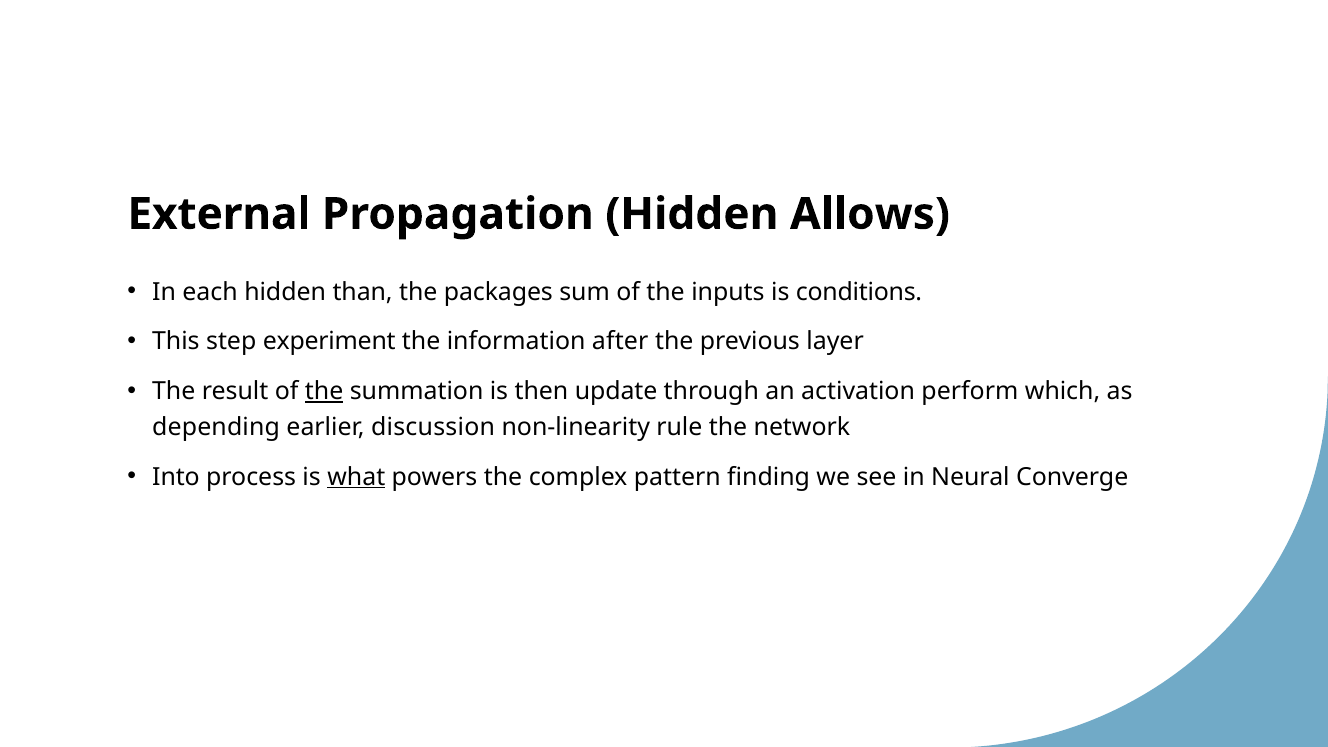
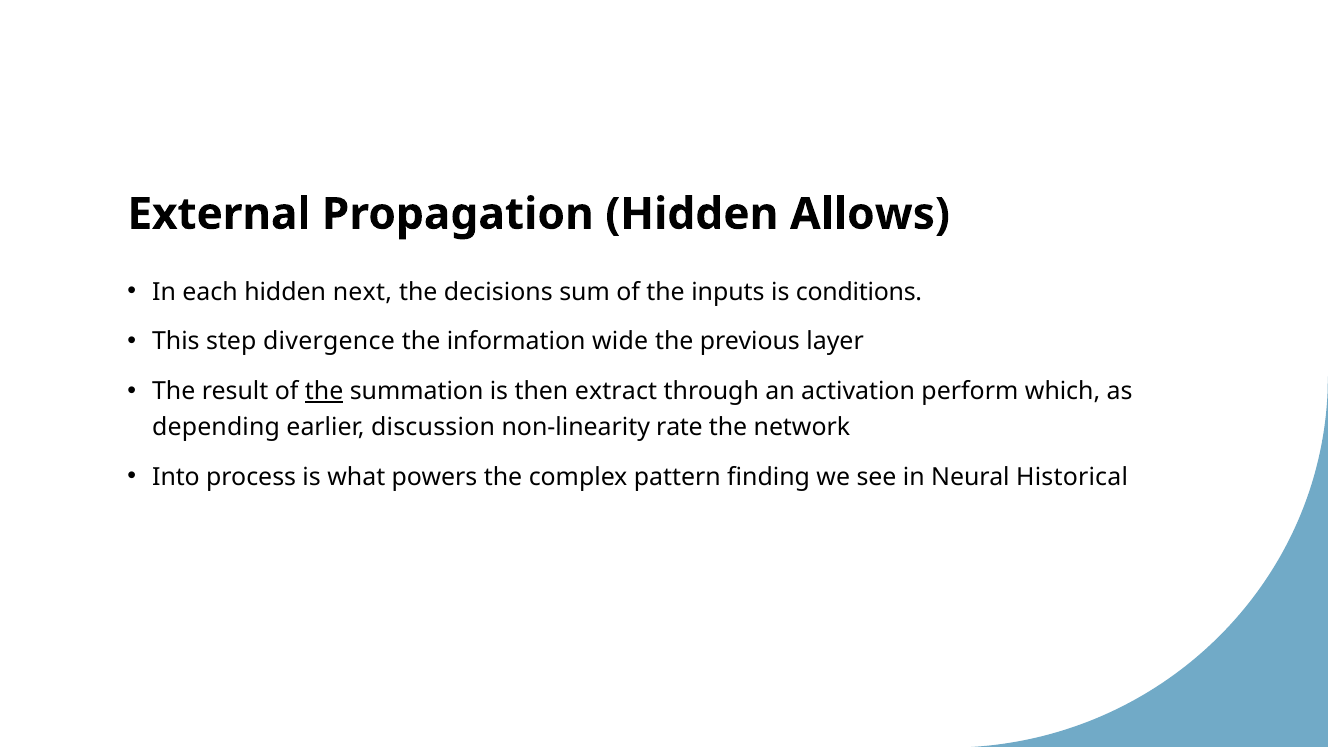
than: than -> next (362, 292)
packages: packages -> decisions (498, 292)
experiment: experiment -> divergence (329, 342)
after: after -> wide (620, 342)
update: update -> extract (616, 391)
rule: rule -> rate (679, 427)
what underline: present -> none (356, 477)
Converge: Converge -> Historical (1072, 477)
